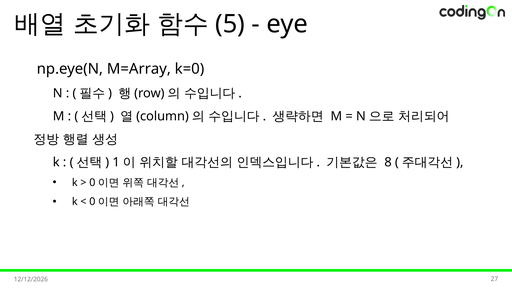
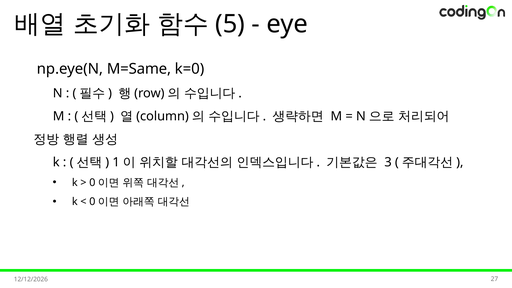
M=Array: M=Array -> M=Same (139, 69)
8: 8 -> 3 (388, 162)
